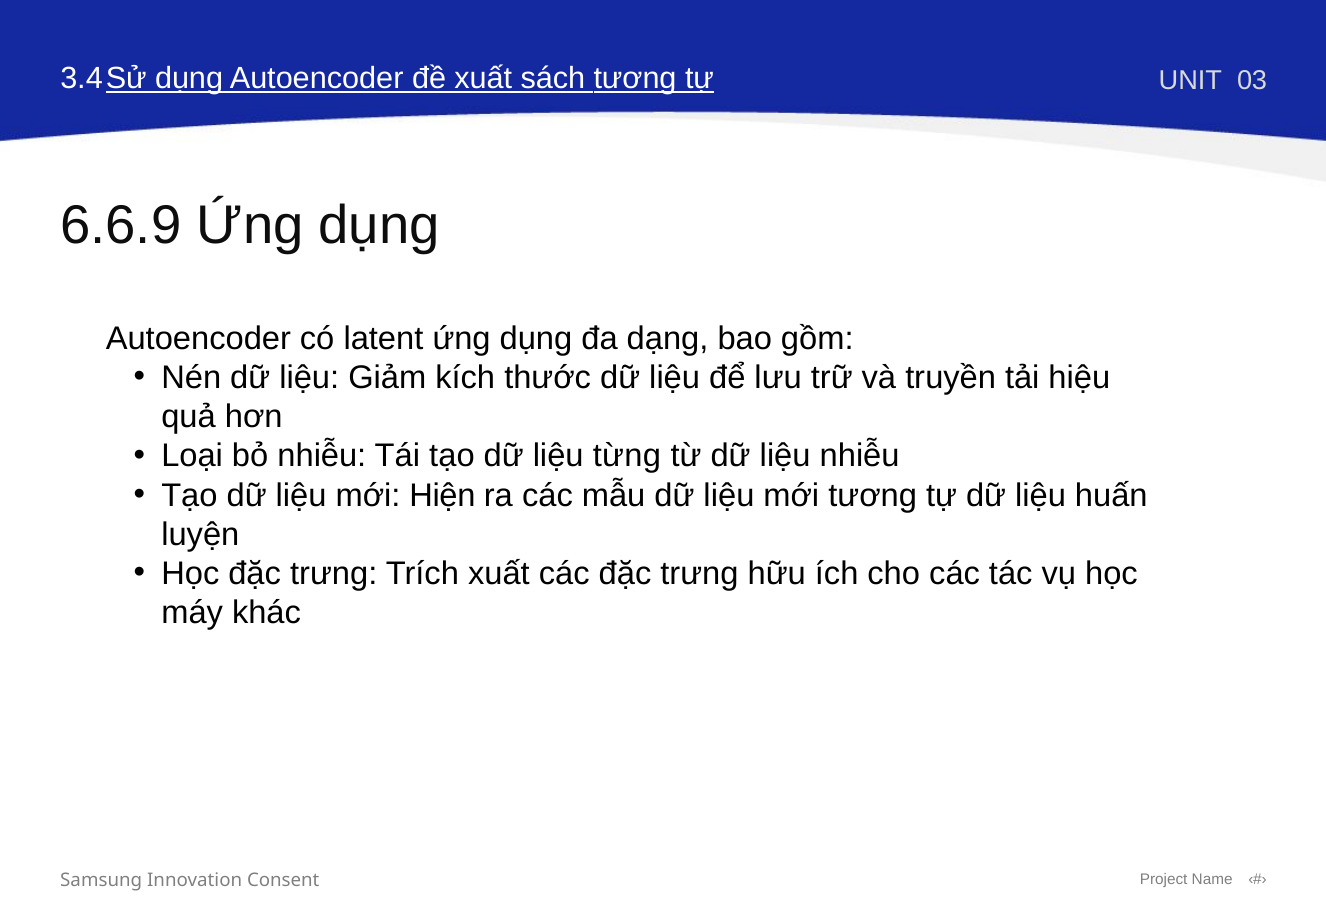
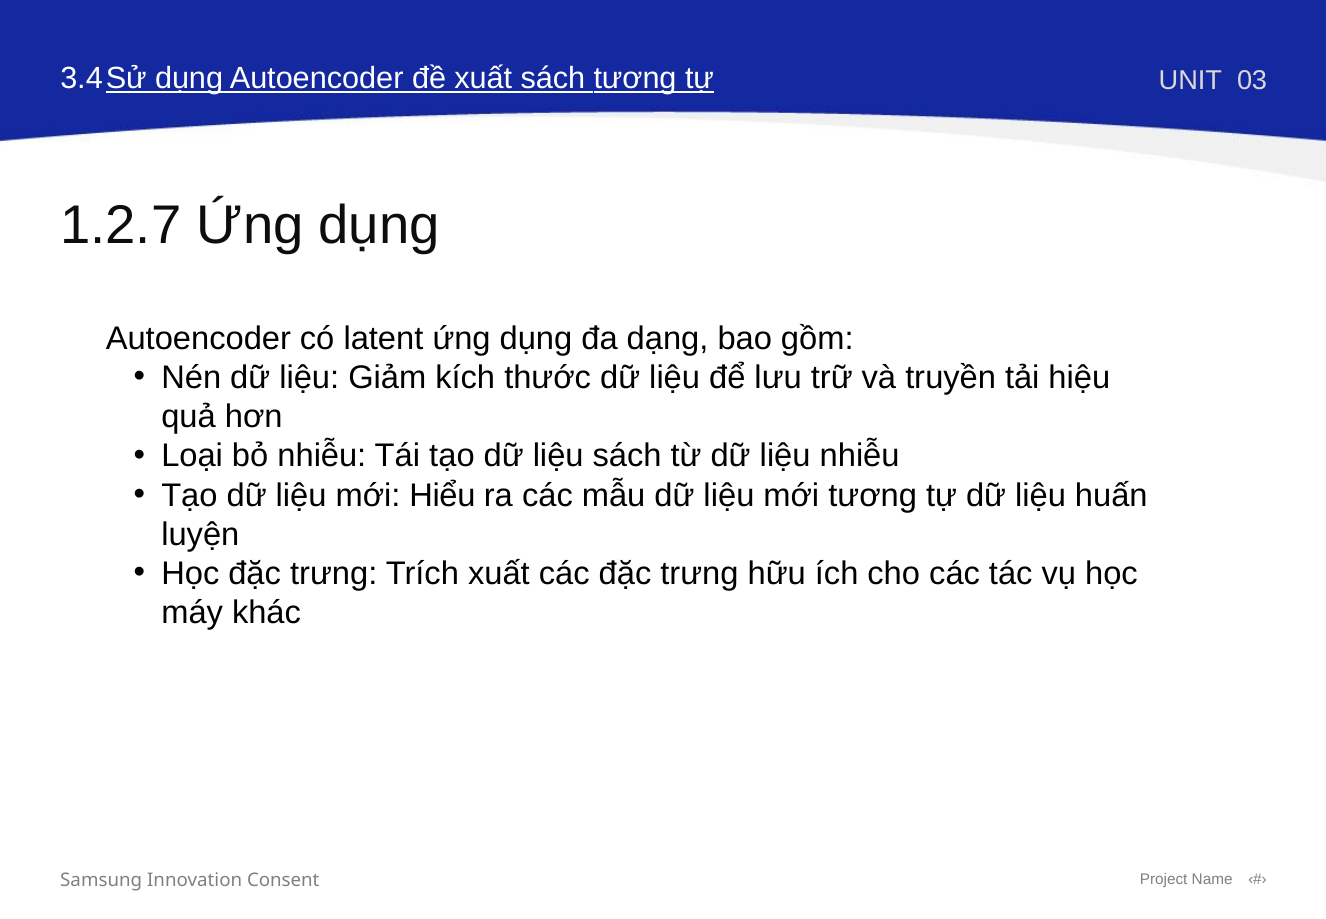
6.6.9: 6.6.9 -> 1.2.7 (121, 226)
liệu từng: từng -> sách (627, 456)
Hiện: Hiện -> Hiểu (442, 495)
